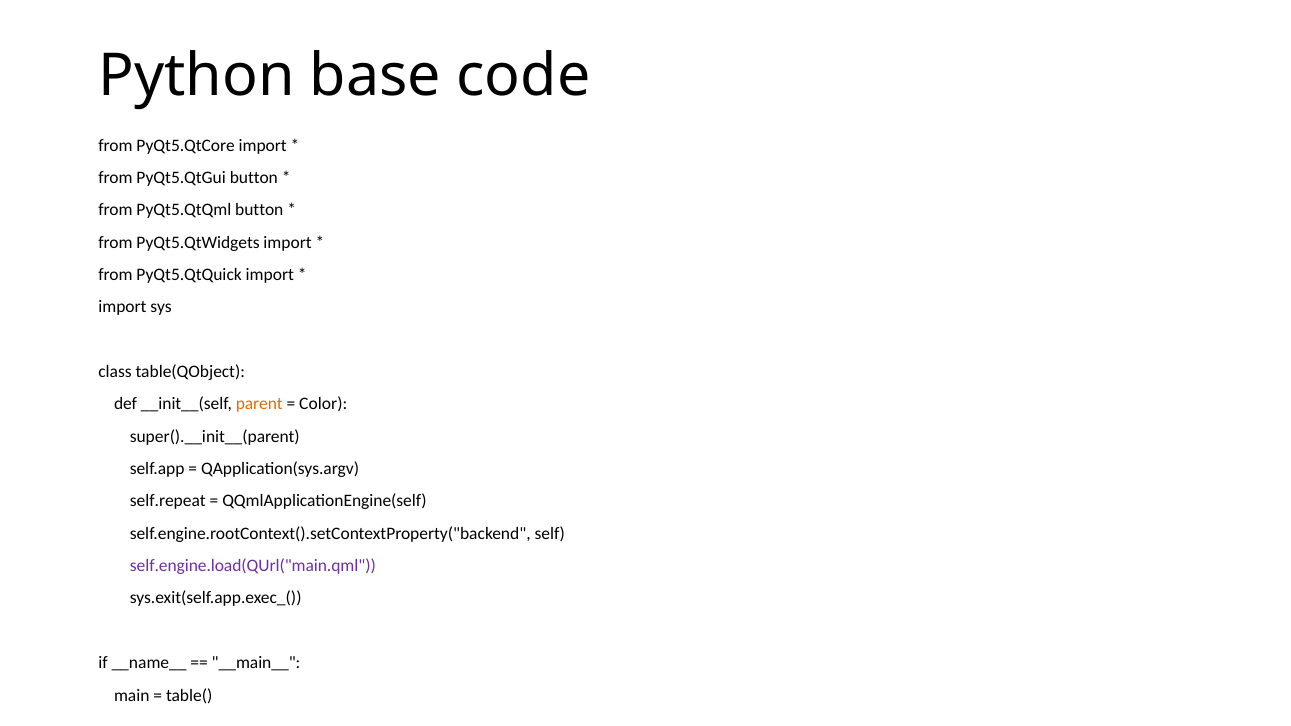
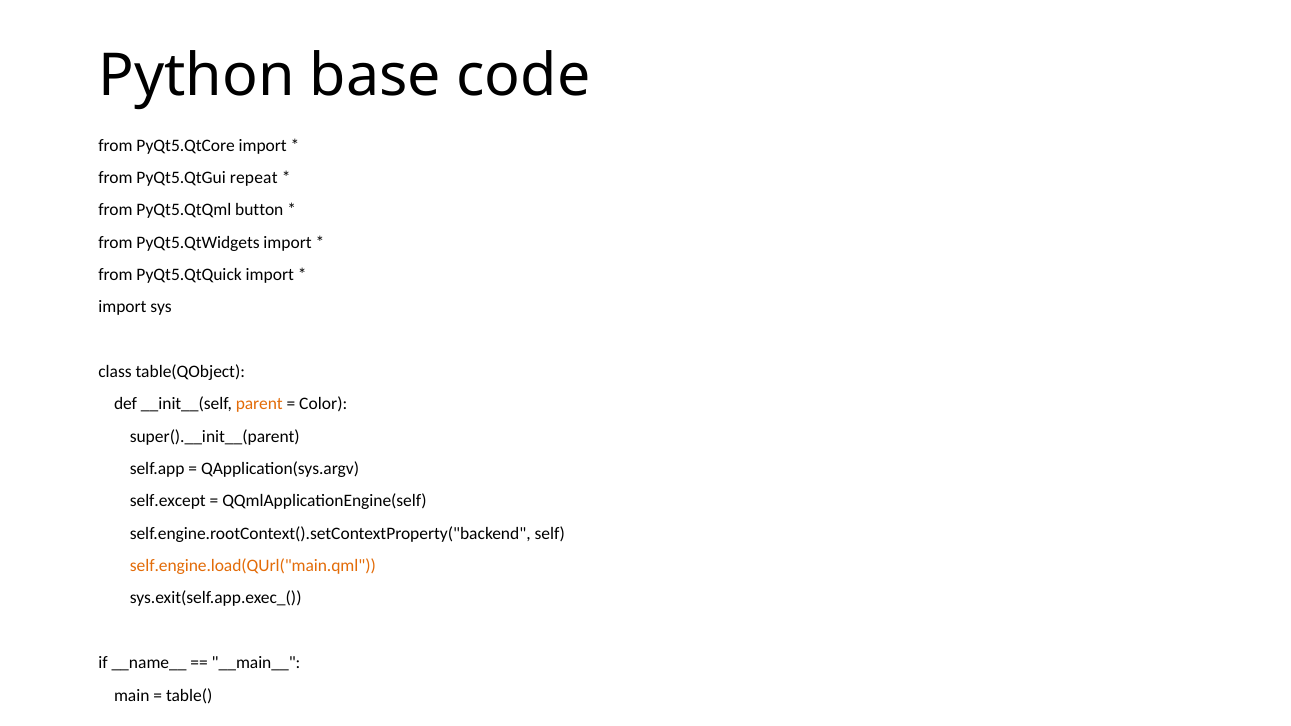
PyQt5.QtGui button: button -> repeat (254, 178)
self.repeat: self.repeat -> self.except (168, 501)
self.engine.load(QUrl("main.qml colour: purple -> orange (253, 566)
